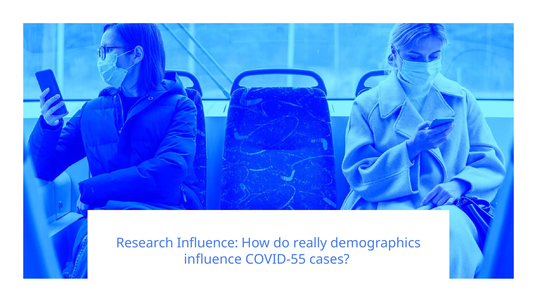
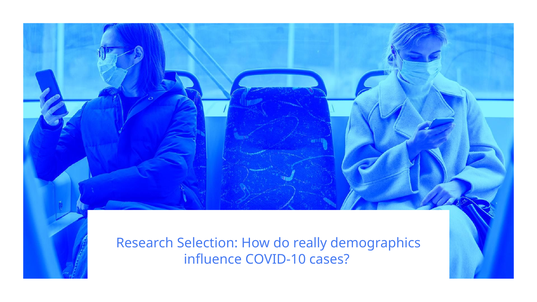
Research Influence: Influence -> Selection (207, 243)
COVID-55: COVID-55 -> COVID-10 (276, 259)
